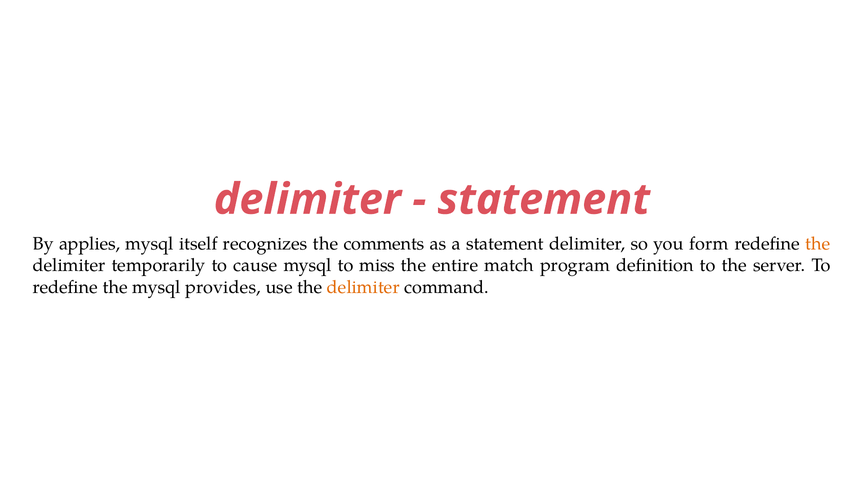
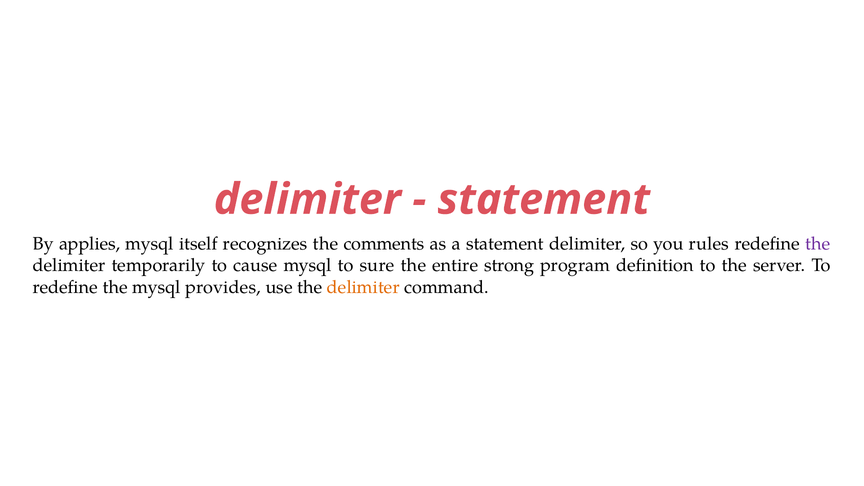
form: form -> rules (709, 244)
the colour: orange -> purple (818, 244)
miss: miss -> sure (377, 265)
match: match -> strong (509, 265)
